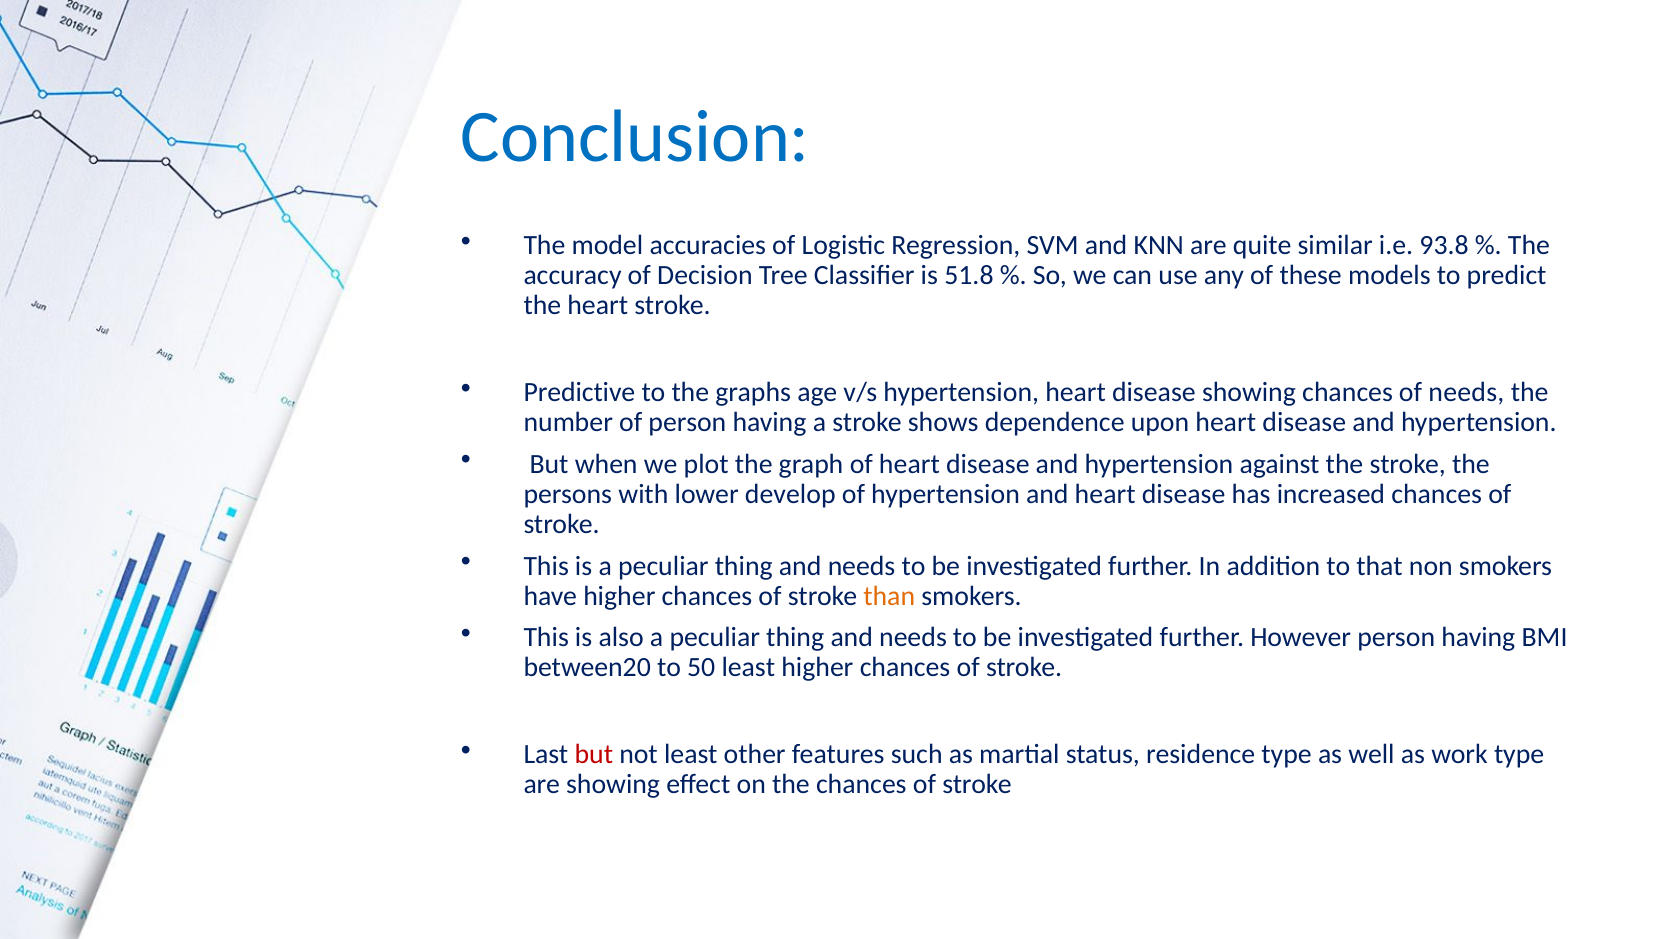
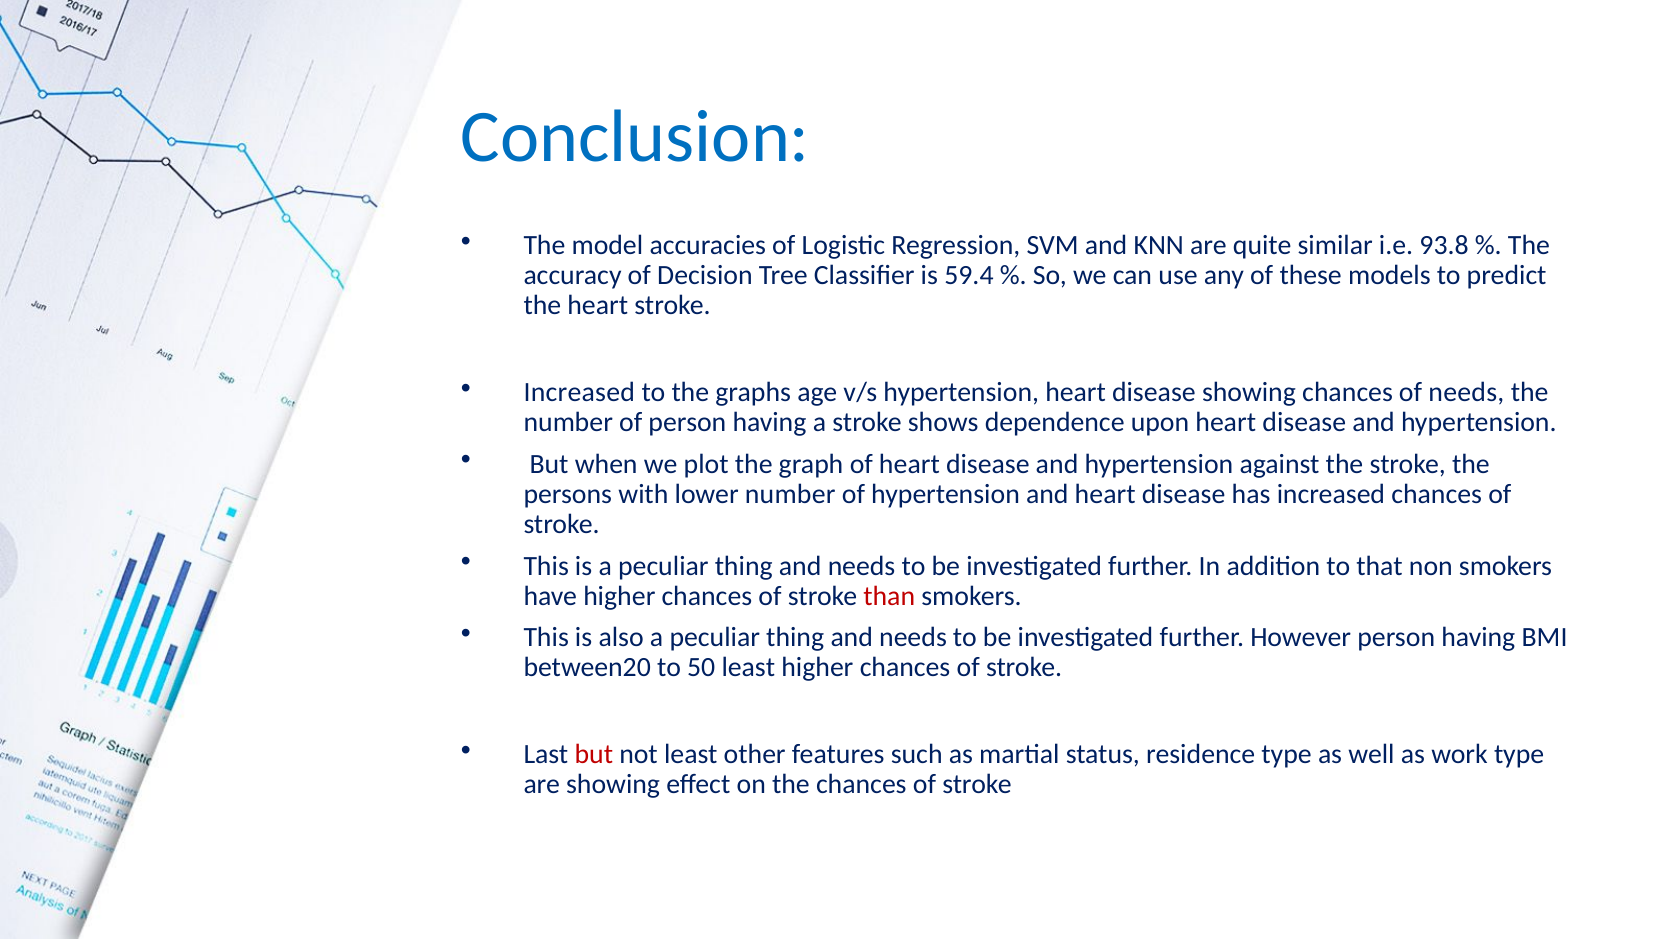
51.8: 51.8 -> 59.4 (969, 276)
Predictive: Predictive -> Increased (579, 392)
lower develop: develop -> number (790, 494)
than colour: orange -> red (889, 596)
